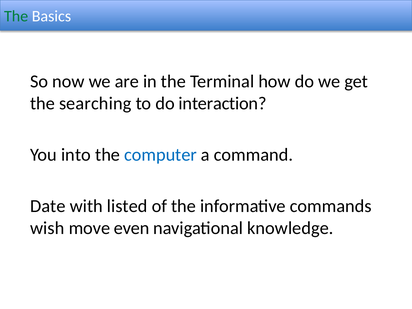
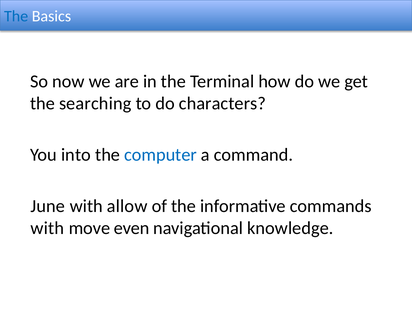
The colour: green -> blue (16, 16)
interaction: interaction -> characters (222, 104)
Date: Date -> June (48, 206)
listed: listed -> allow (127, 206)
wish: wish -> with (47, 228)
